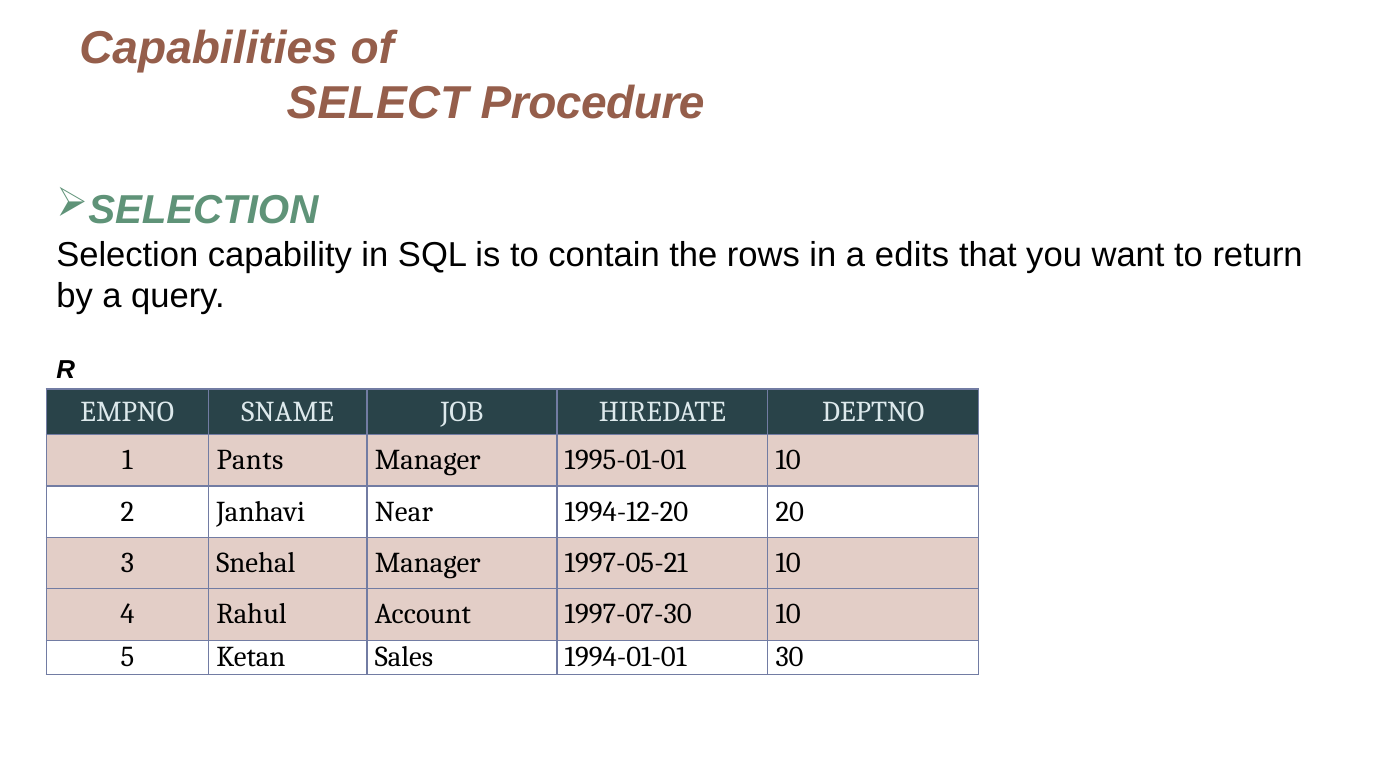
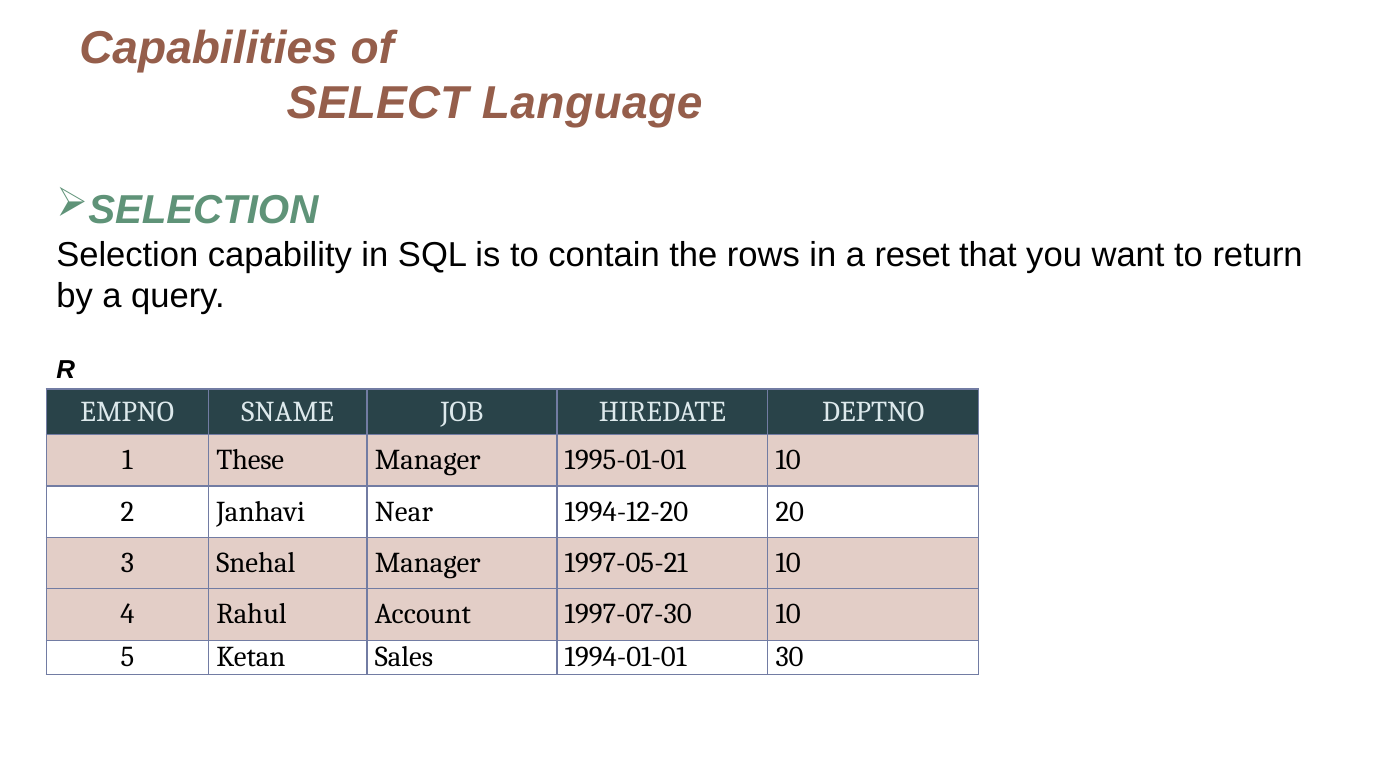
Procedure: Procedure -> Language (592, 104)
edits: edits -> reset (912, 255)
Pants: Pants -> These (250, 460)
